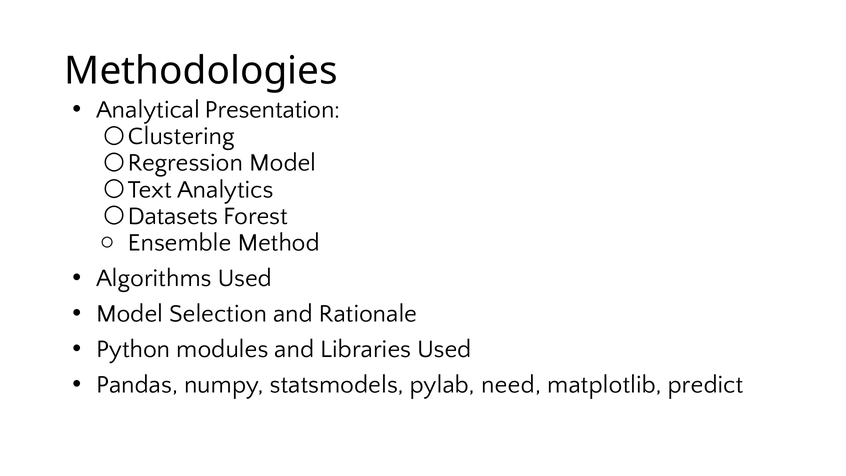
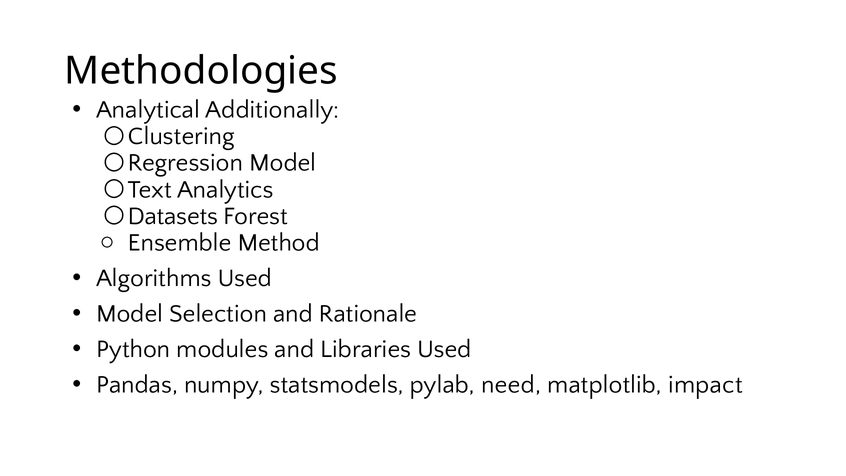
Presentation: Presentation -> Additionally (272, 110)
predict: predict -> impact (705, 384)
